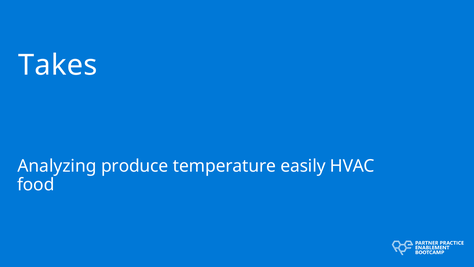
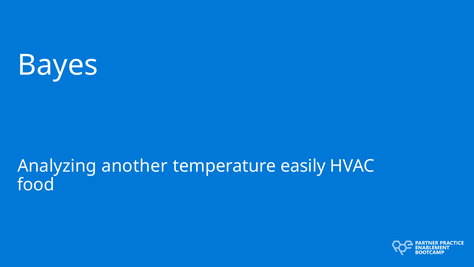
Takes: Takes -> Bayes (58, 65)
produce: produce -> another (135, 166)
